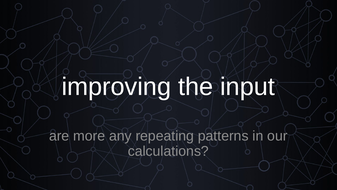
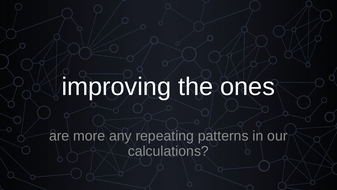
input: input -> ones (248, 87)
